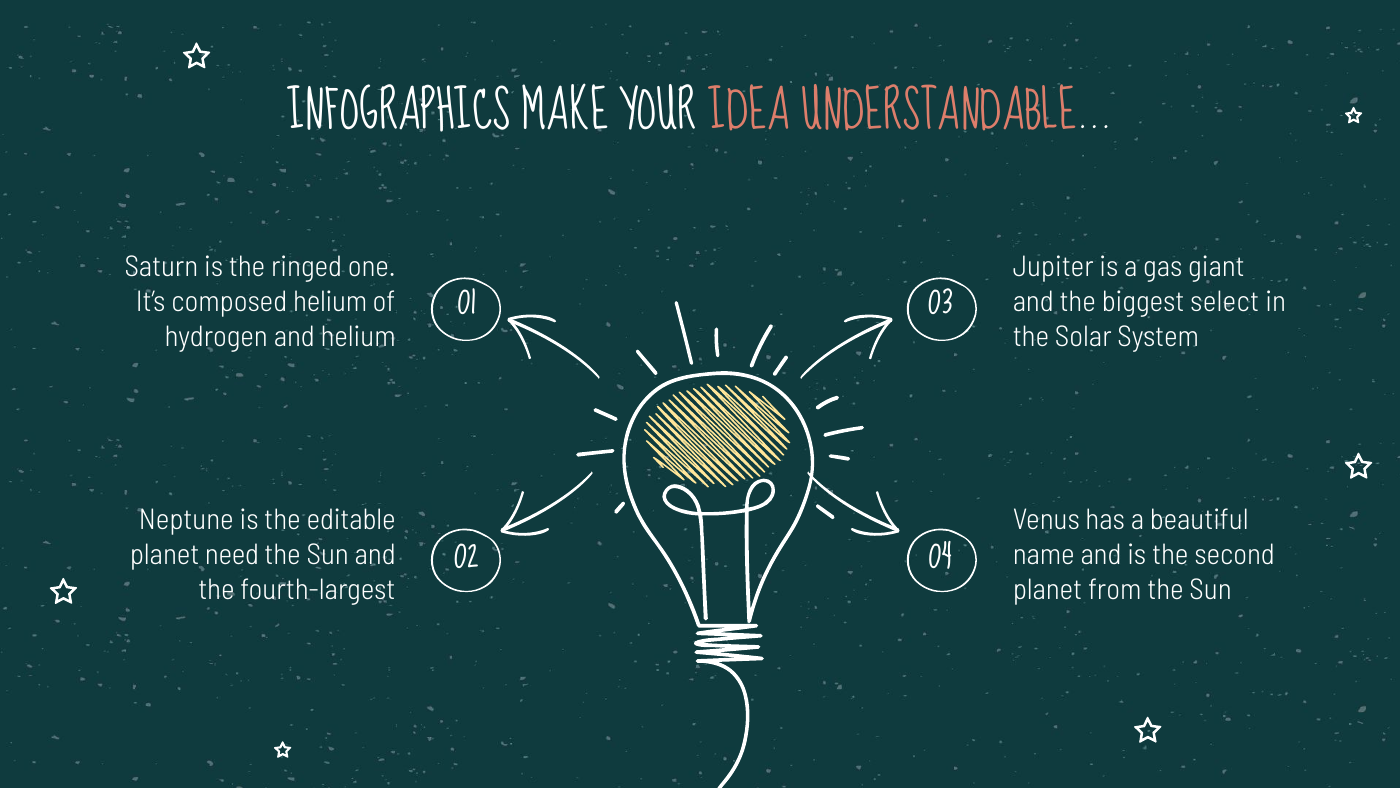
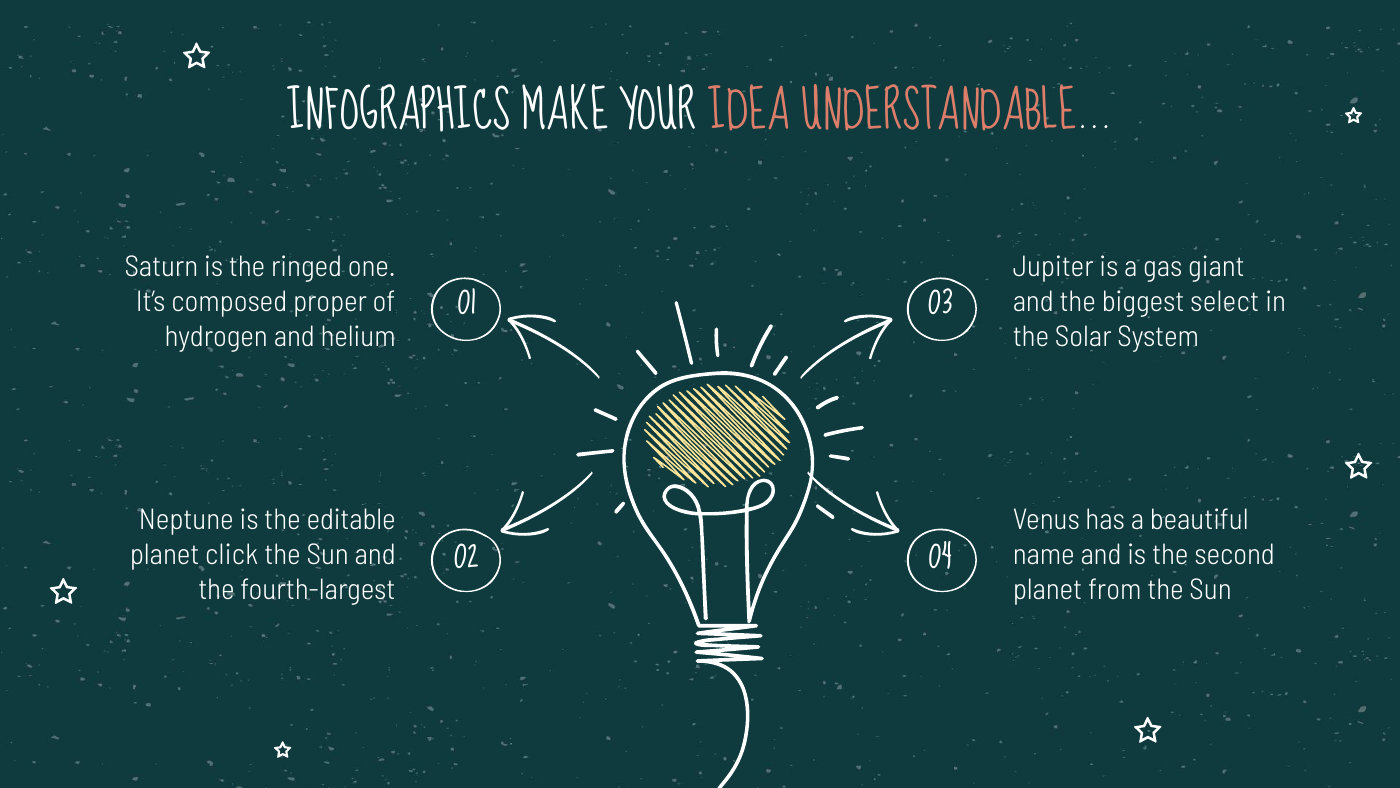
composed helium: helium -> proper (330, 302)
need: need -> click (232, 555)
